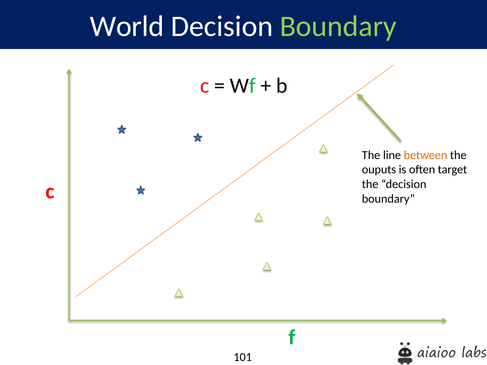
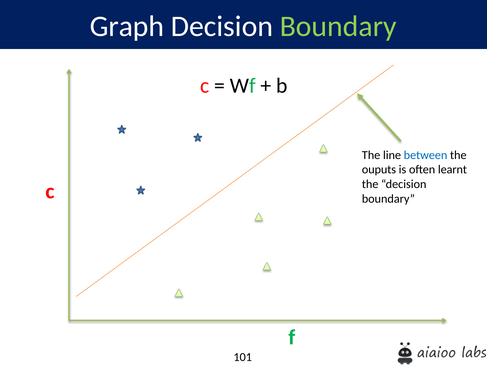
World: World -> Graph (127, 27)
between colour: orange -> blue (426, 155)
target: target -> learnt (452, 170)
